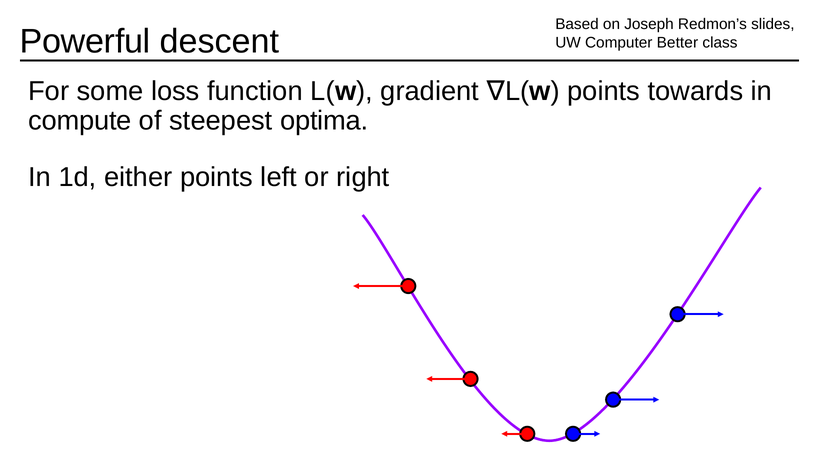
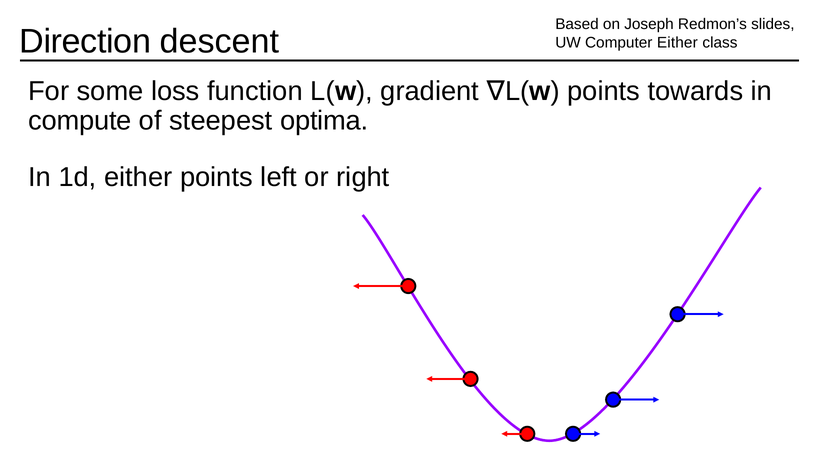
Powerful: Powerful -> Direction (85, 42)
Computer Better: Better -> Either (677, 43)
